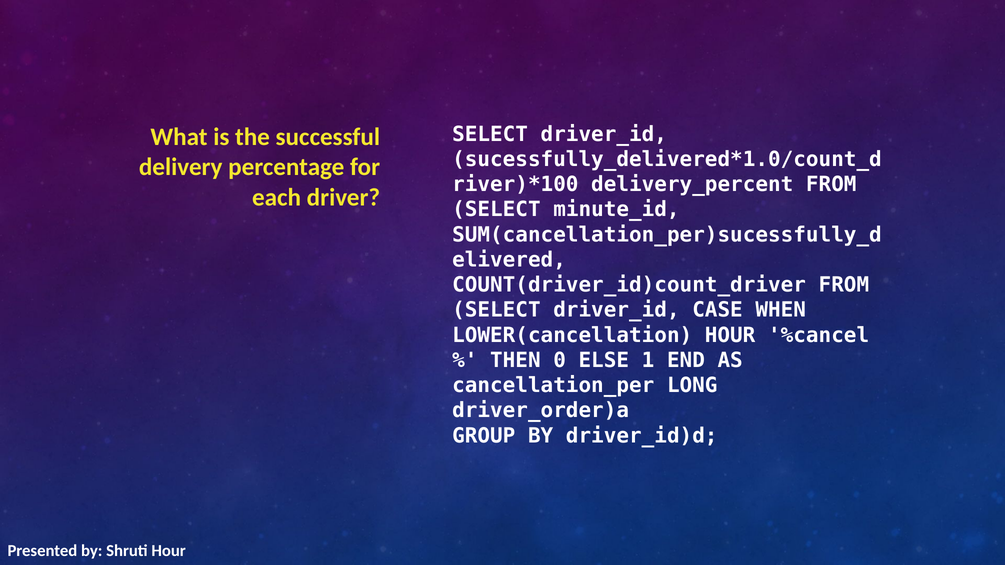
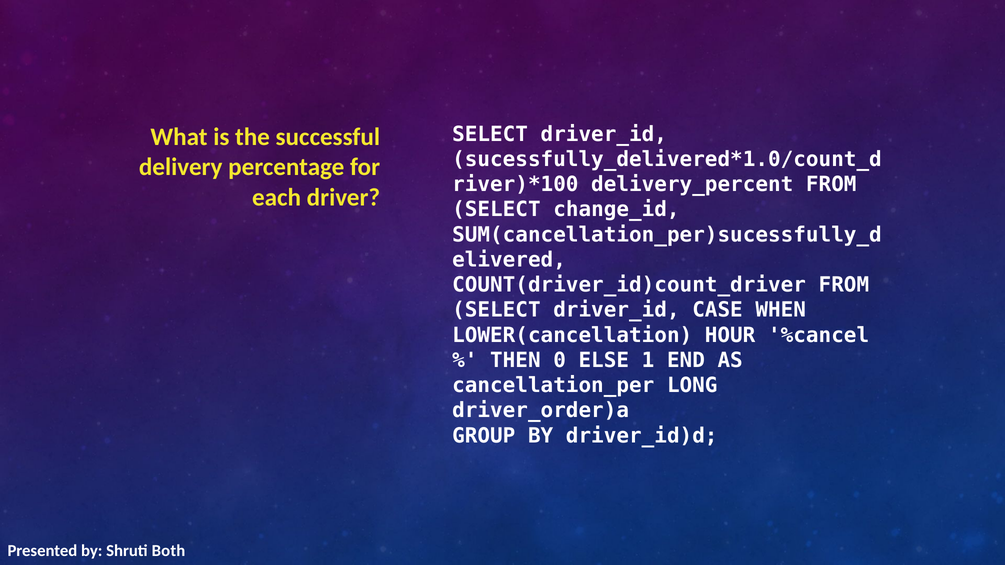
minute_id: minute_id -> change_id (616, 210)
Shruti Hour: Hour -> Both (168, 551)
